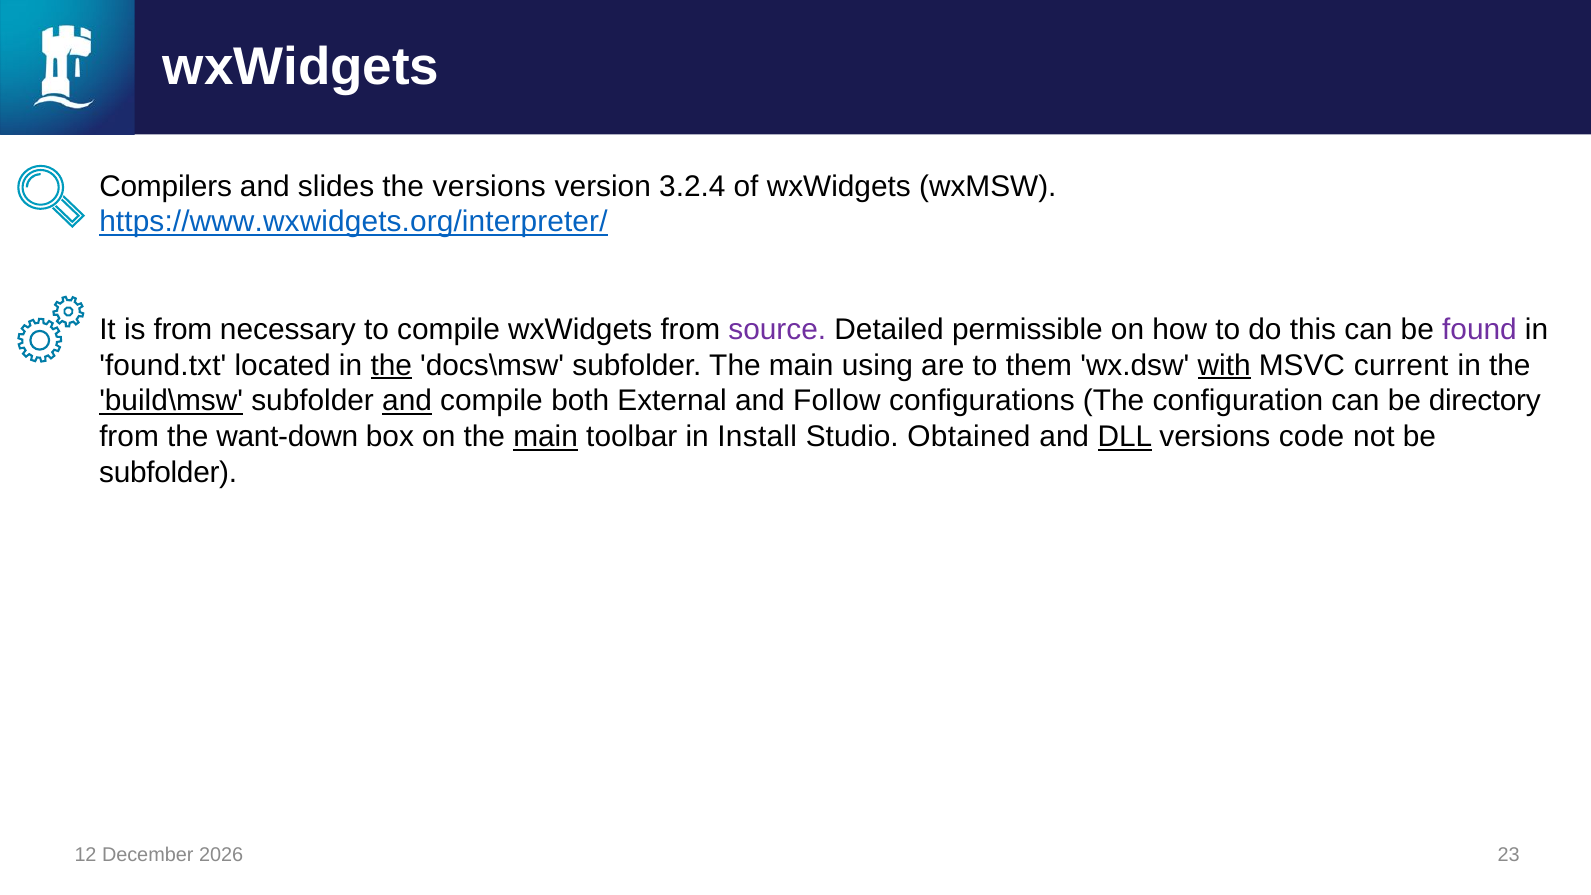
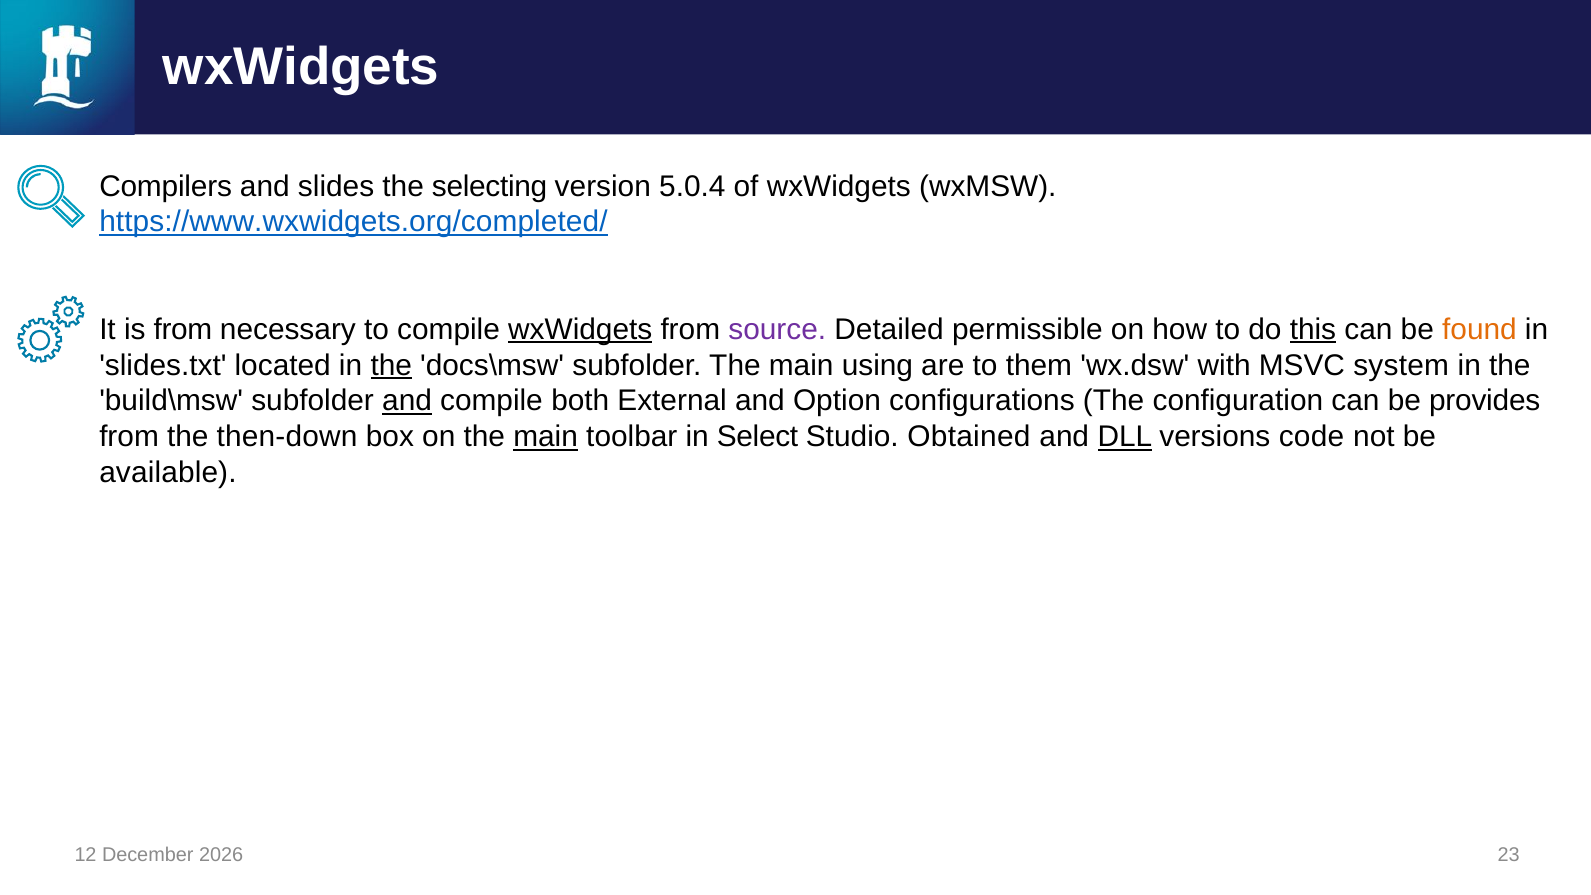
the versions: versions -> selecting (490, 186)
3.2.4: 3.2.4 -> 5.0.4 (692, 186)
https://www.wxwidgets.org/interpreter/: https://www.wxwidgets.org/interpreter/ -> https://www.wxwidgets.org/completed/ (353, 222)
wxWidgets underline: none -> present (580, 329)
this underline: none -> present (1313, 329)
found colour: purple -> orange (1479, 329)
found.txt: found.txt -> slides.txt (163, 365)
with underline: present -> none (1224, 365)
current: current -> system (1401, 365)
build\msw underline: present -> none (171, 401)
Follow: Follow -> Option (837, 401)
directory: directory -> provides (1485, 401)
want-down: want-down -> then-down (287, 437)
Install: Install -> Select (757, 437)
subfolder: subfolder -> available (168, 473)
